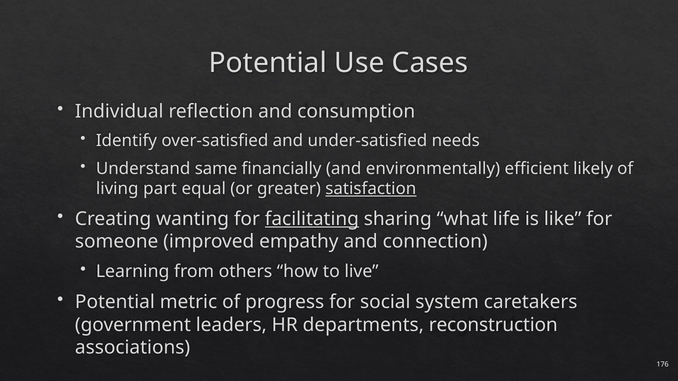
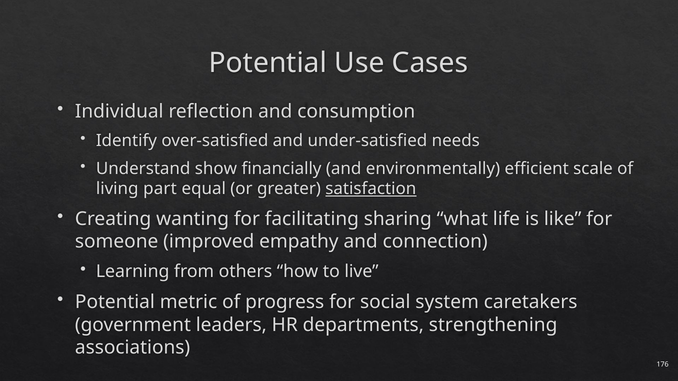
same: same -> show (216, 169)
likely: likely -> scale (593, 169)
facilitating underline: present -> none (312, 219)
reconstruction: reconstruction -> strengthening (493, 325)
